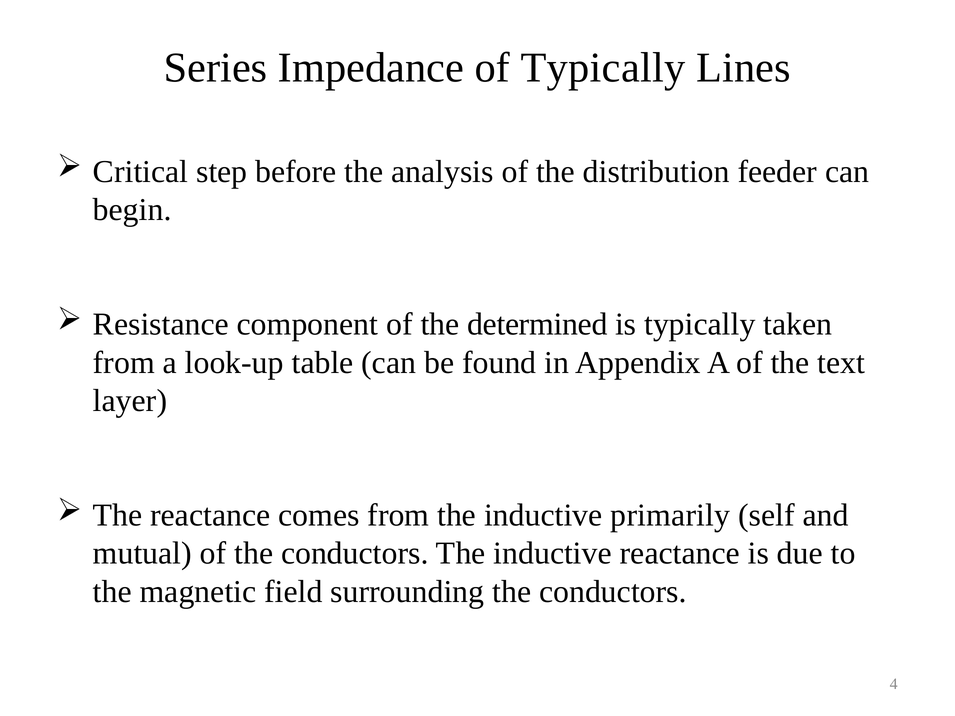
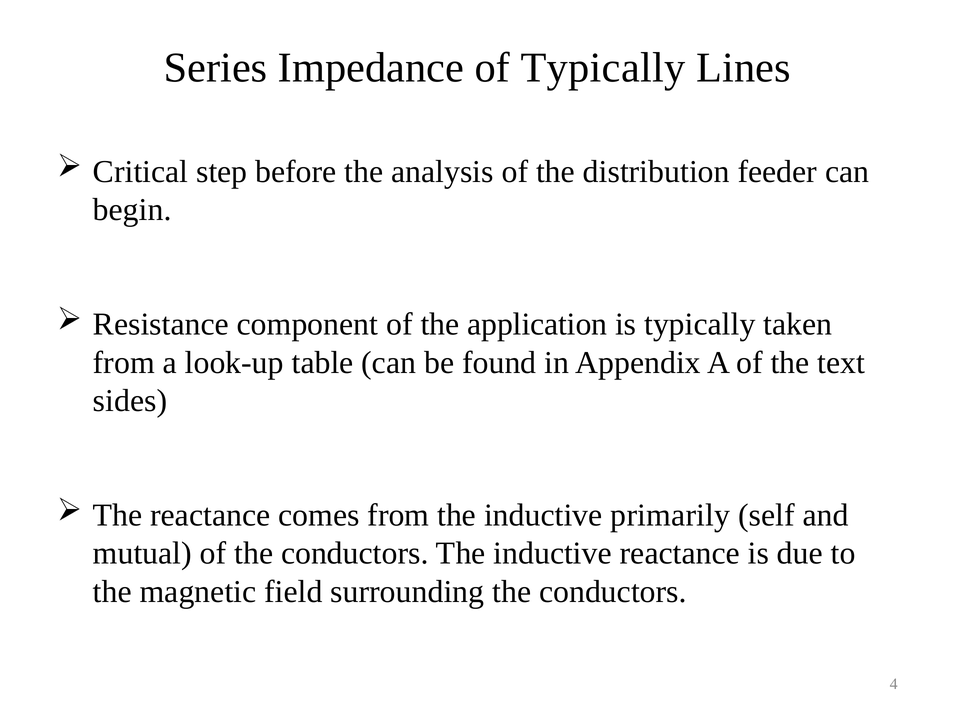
determined: determined -> application (537, 324)
layer: layer -> sides (130, 401)
